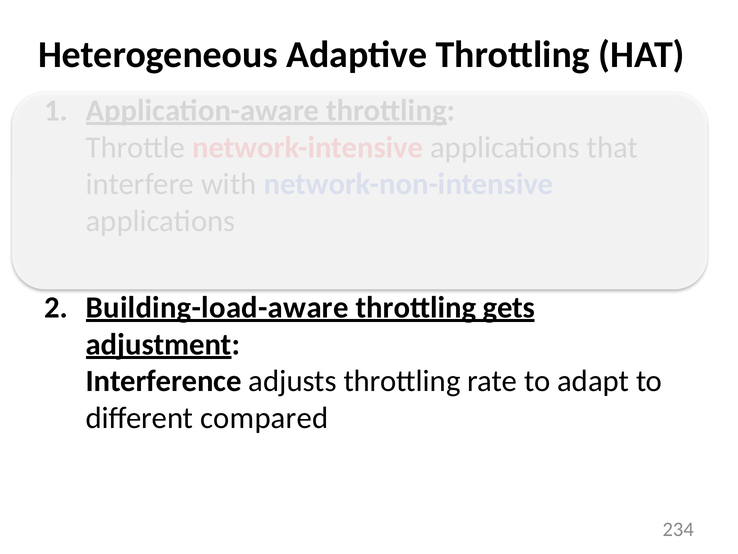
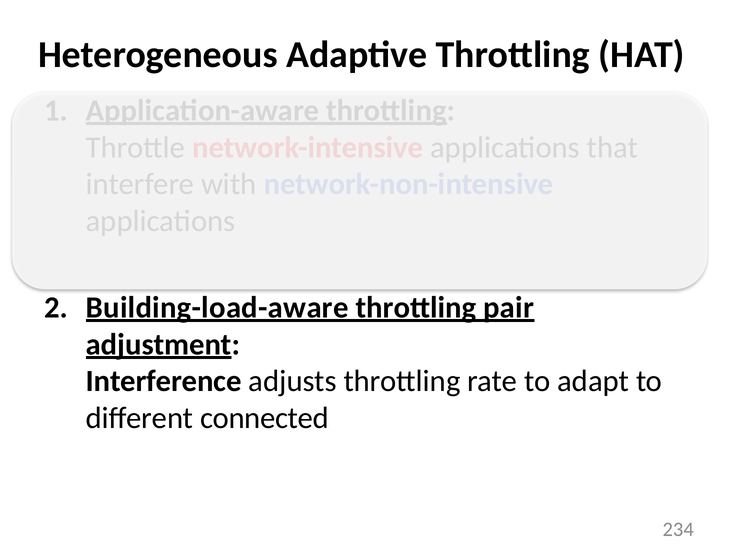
gets: gets -> pair (509, 307)
compared: compared -> connected (265, 418)
